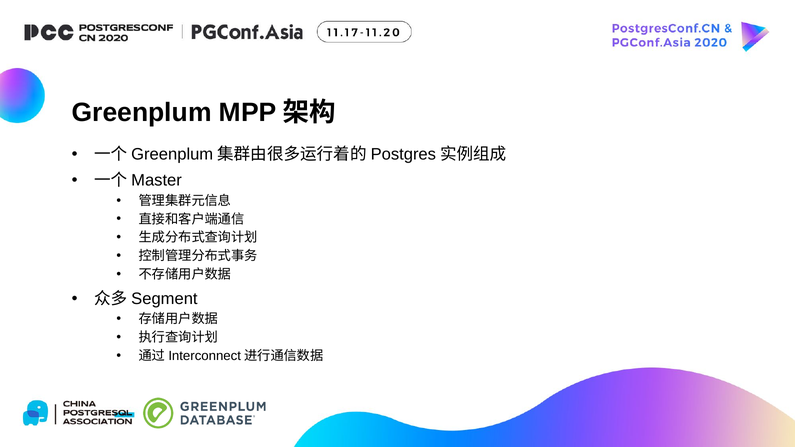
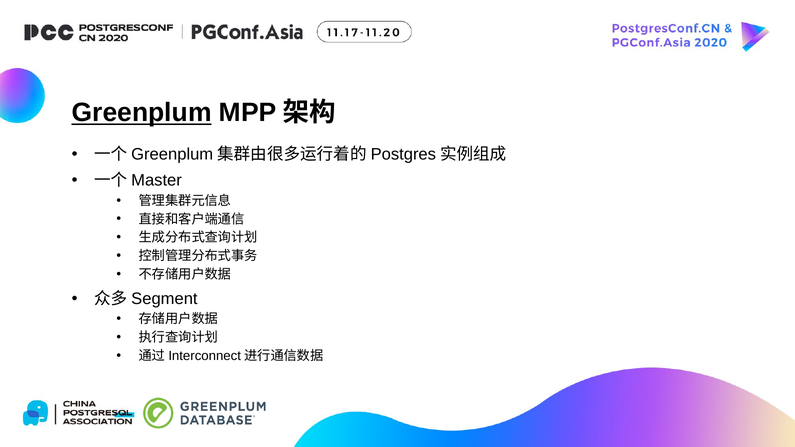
Greenplum underline: none -> present (142, 113)
